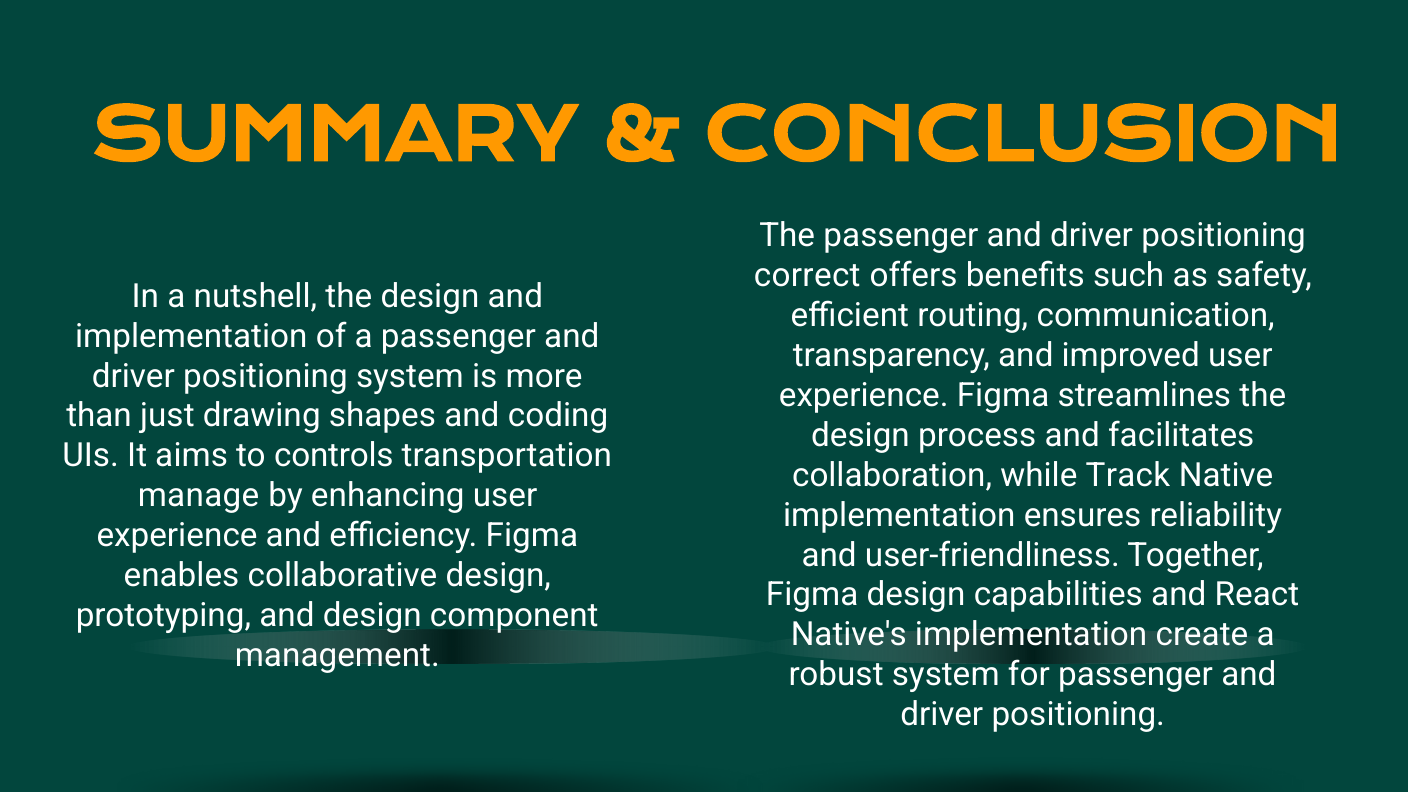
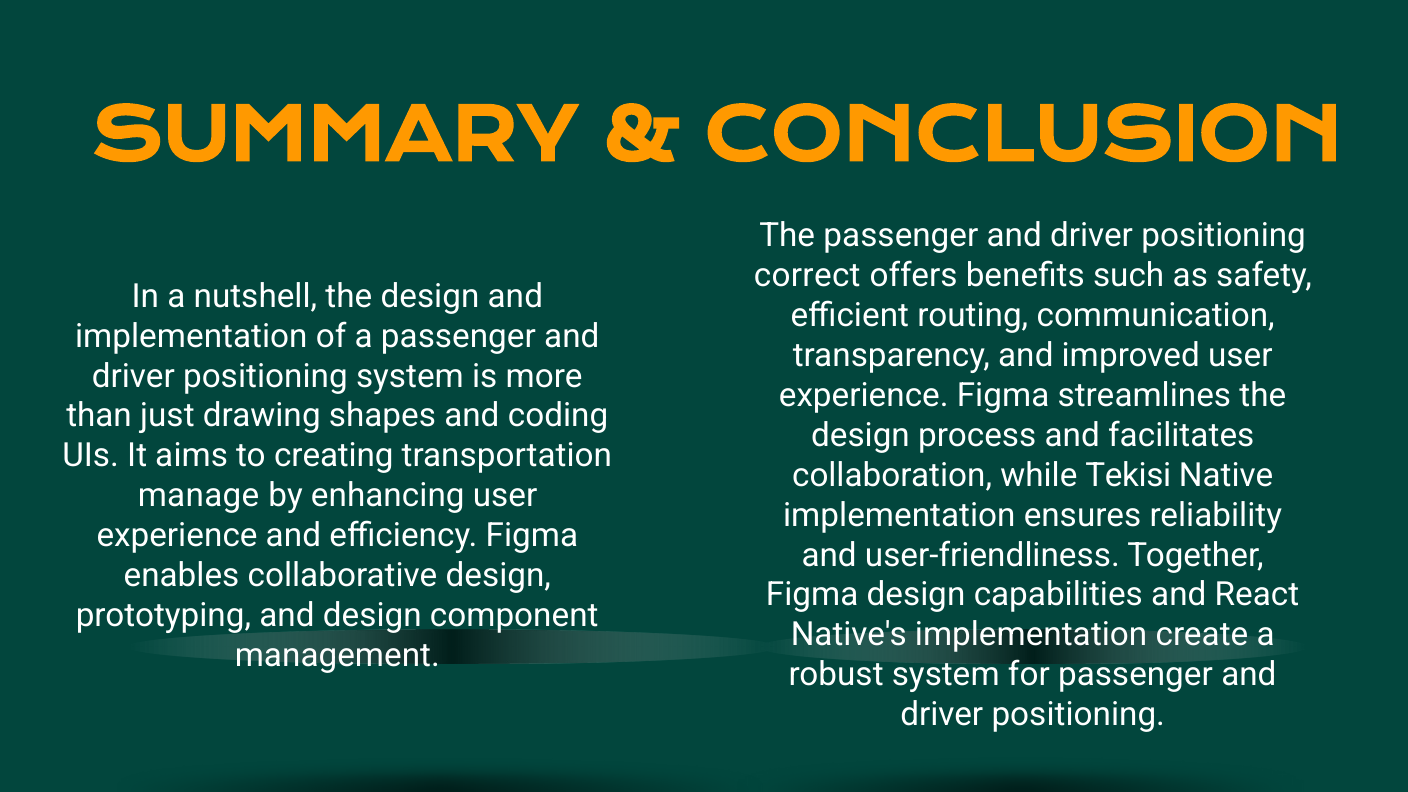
controls: controls -> creating (334, 456)
Track: Track -> Tekisi (1128, 475)
